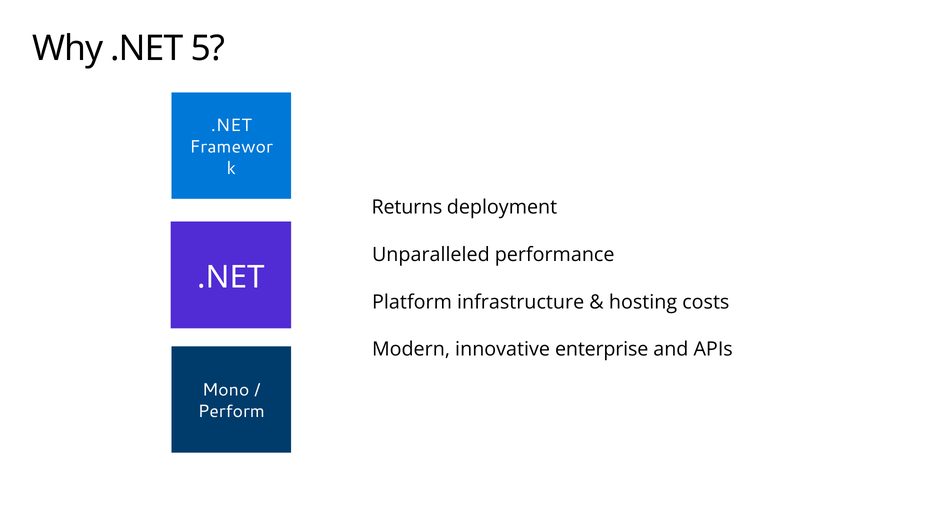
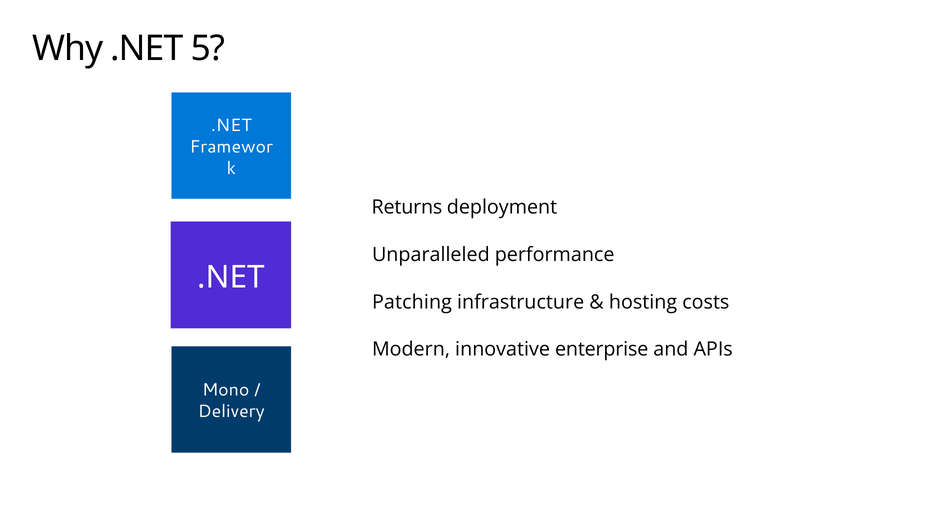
Platform: Platform -> Patching (412, 302)
Perform: Perform -> Delivery (231, 411)
